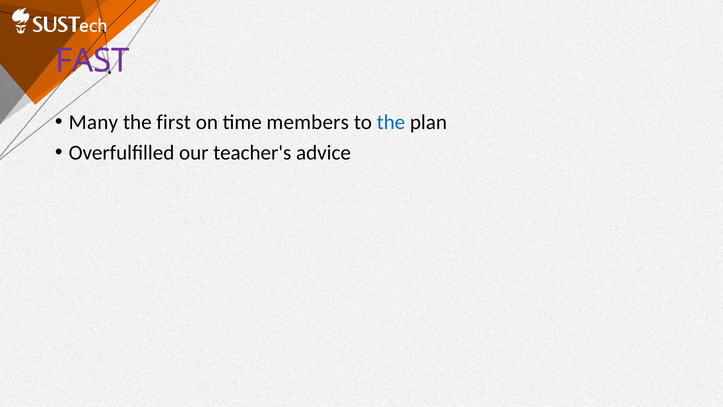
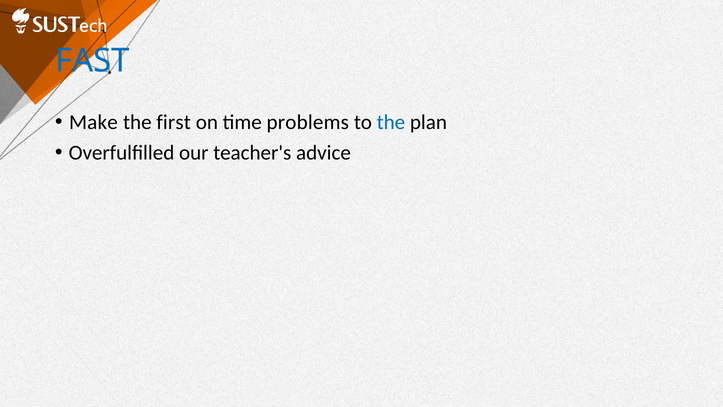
FAST colour: purple -> blue (92, 61)
Many: Many -> Make (93, 122)
members: members -> problems (308, 122)
